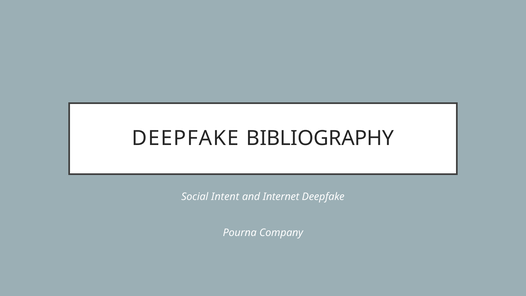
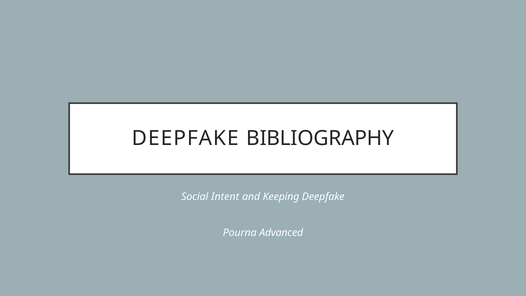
Internet: Internet -> Keeping (281, 197)
Company: Company -> Advanced (281, 233)
